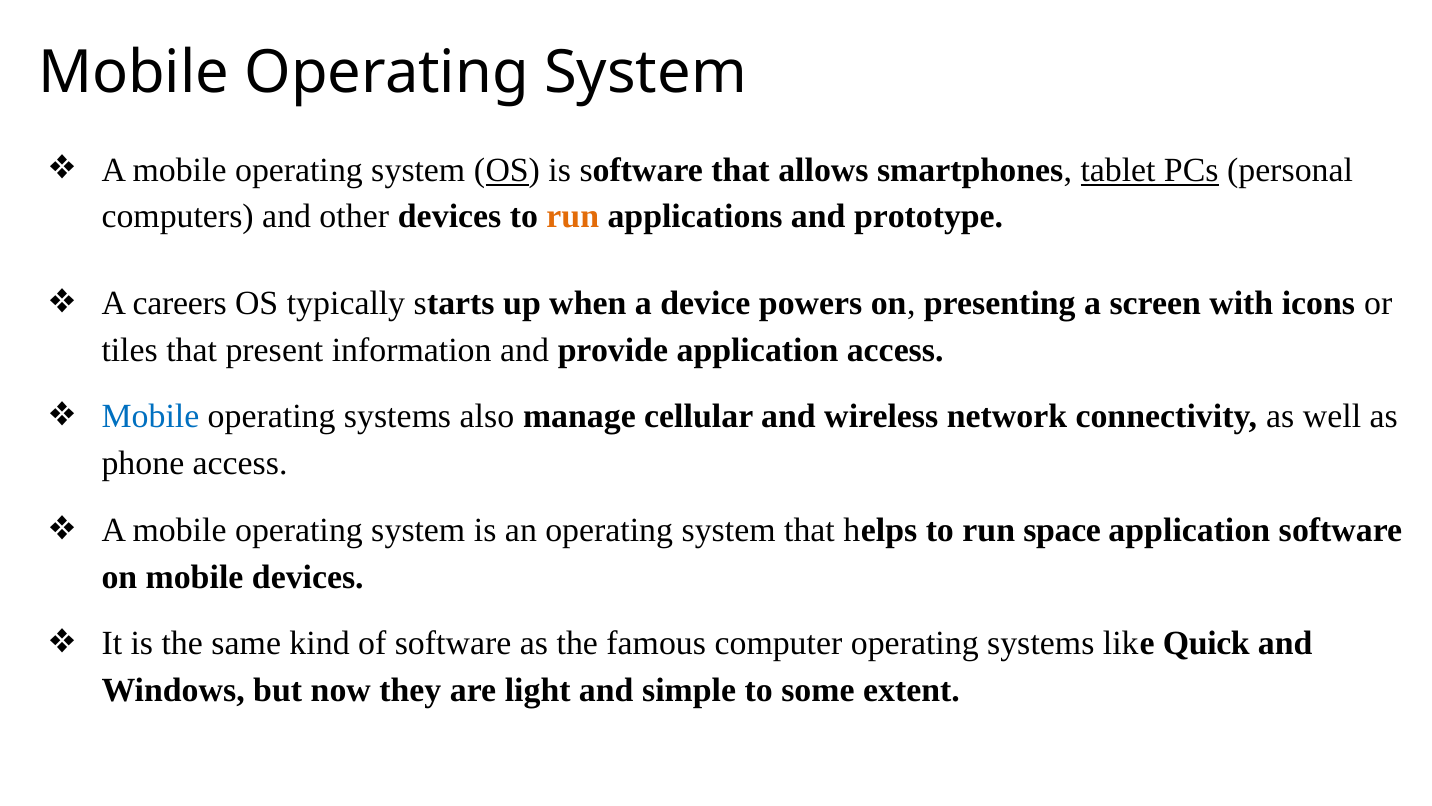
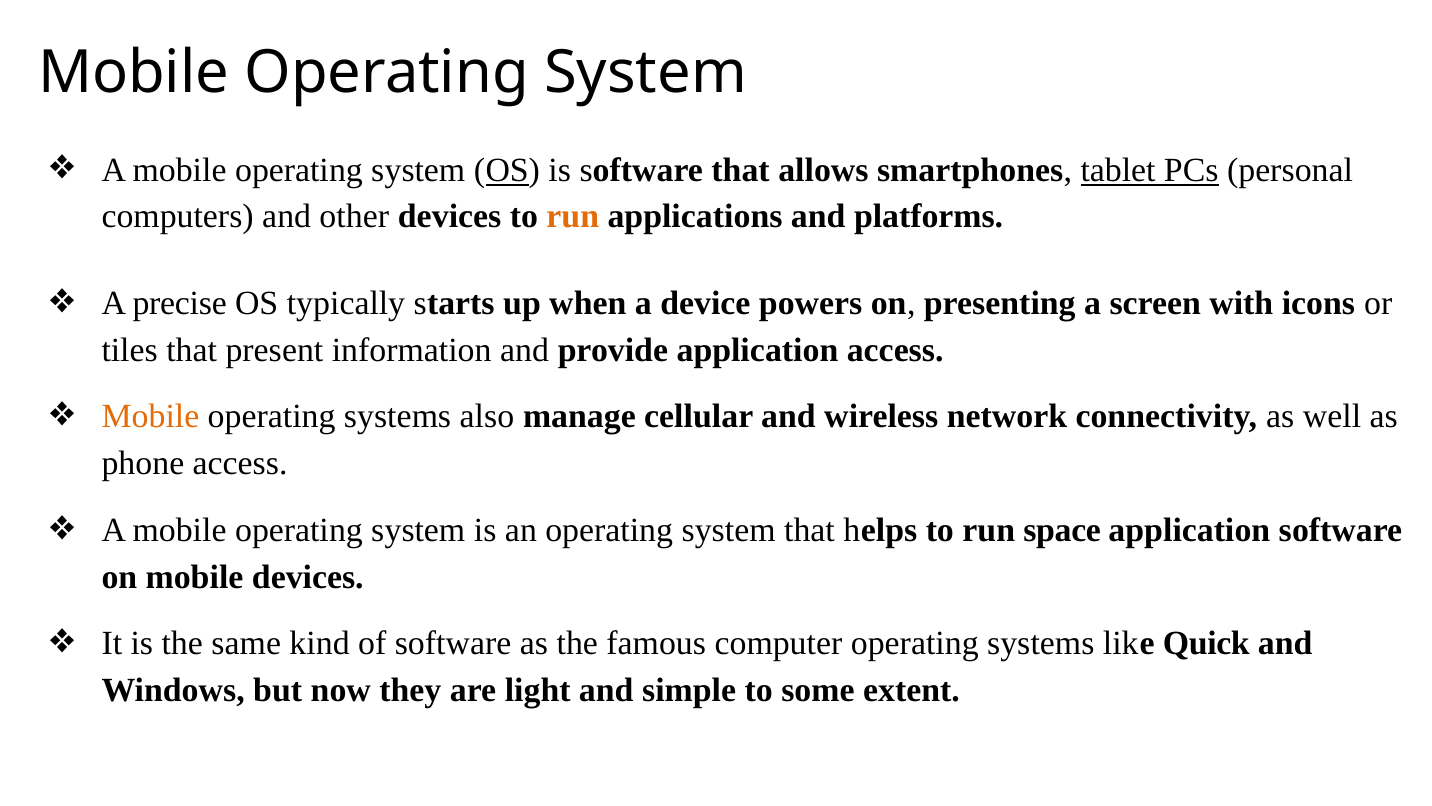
prototype: prototype -> platforms (929, 217)
careers: careers -> precise (180, 303)
Mobile colour: blue -> orange (150, 416)
